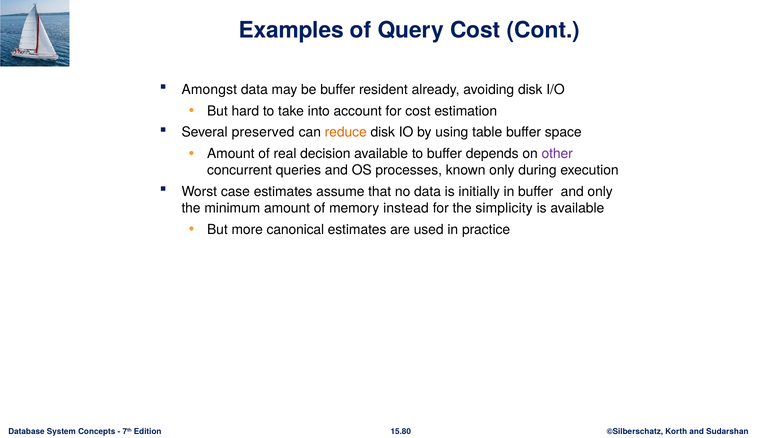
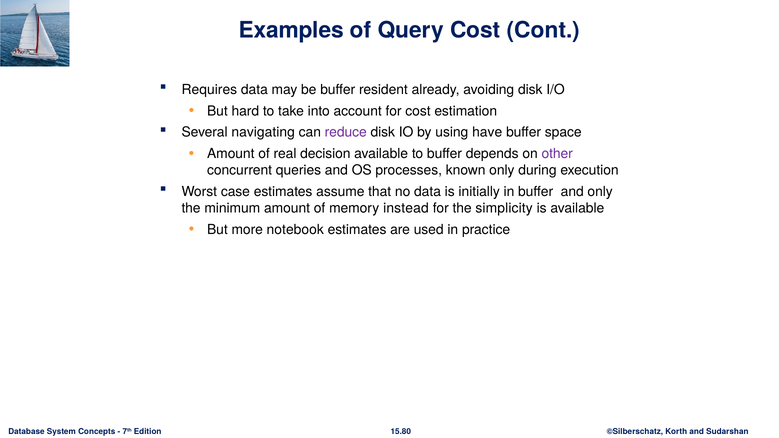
Amongst: Amongst -> Requires (209, 90)
preserved: preserved -> navigating (263, 132)
reduce colour: orange -> purple (346, 132)
table: table -> have (487, 132)
canonical: canonical -> notebook (295, 230)
